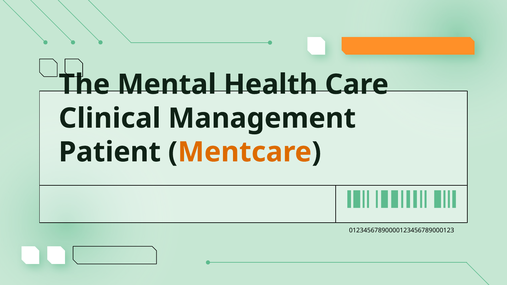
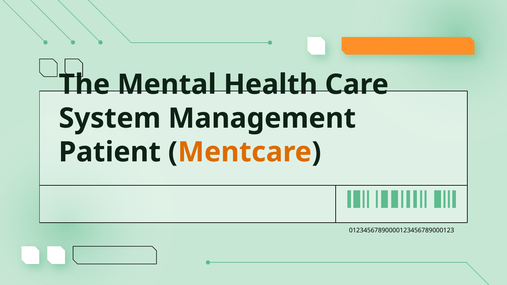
Clinical: Clinical -> System (110, 118)
